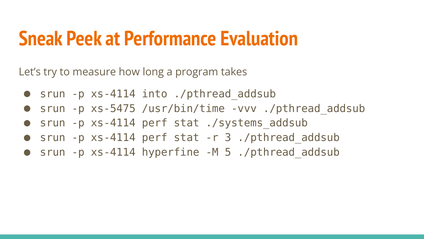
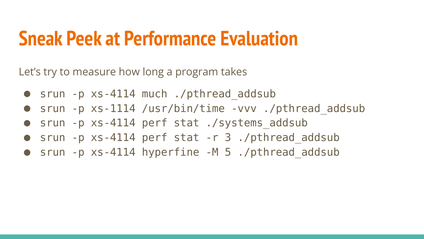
into: into -> much (155, 94)
xs-5475: xs-5475 -> xs-1114 (113, 108)
